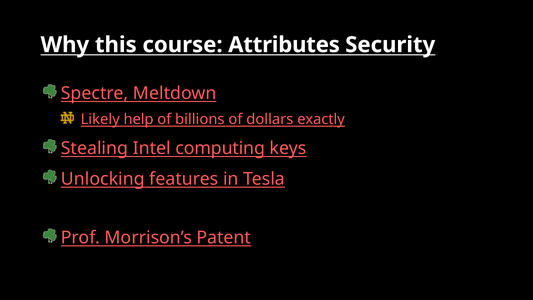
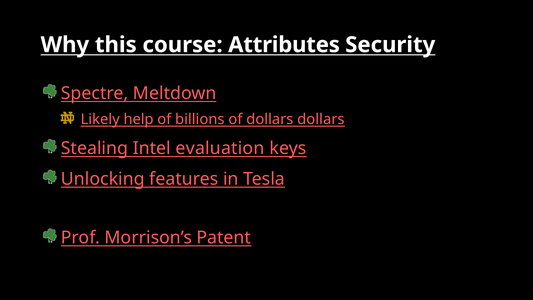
dollars exactly: exactly -> dollars (321, 119)
computing: computing -> evaluation (220, 148)
